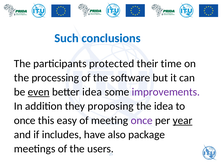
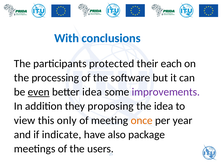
Such: Such -> With (67, 38)
time: time -> each (171, 64)
once: once -> view (25, 121)
easy: easy -> only (67, 121)
once colour: purple -> orange (142, 121)
year underline: present -> none (183, 121)
includes: includes -> indicate (62, 135)
